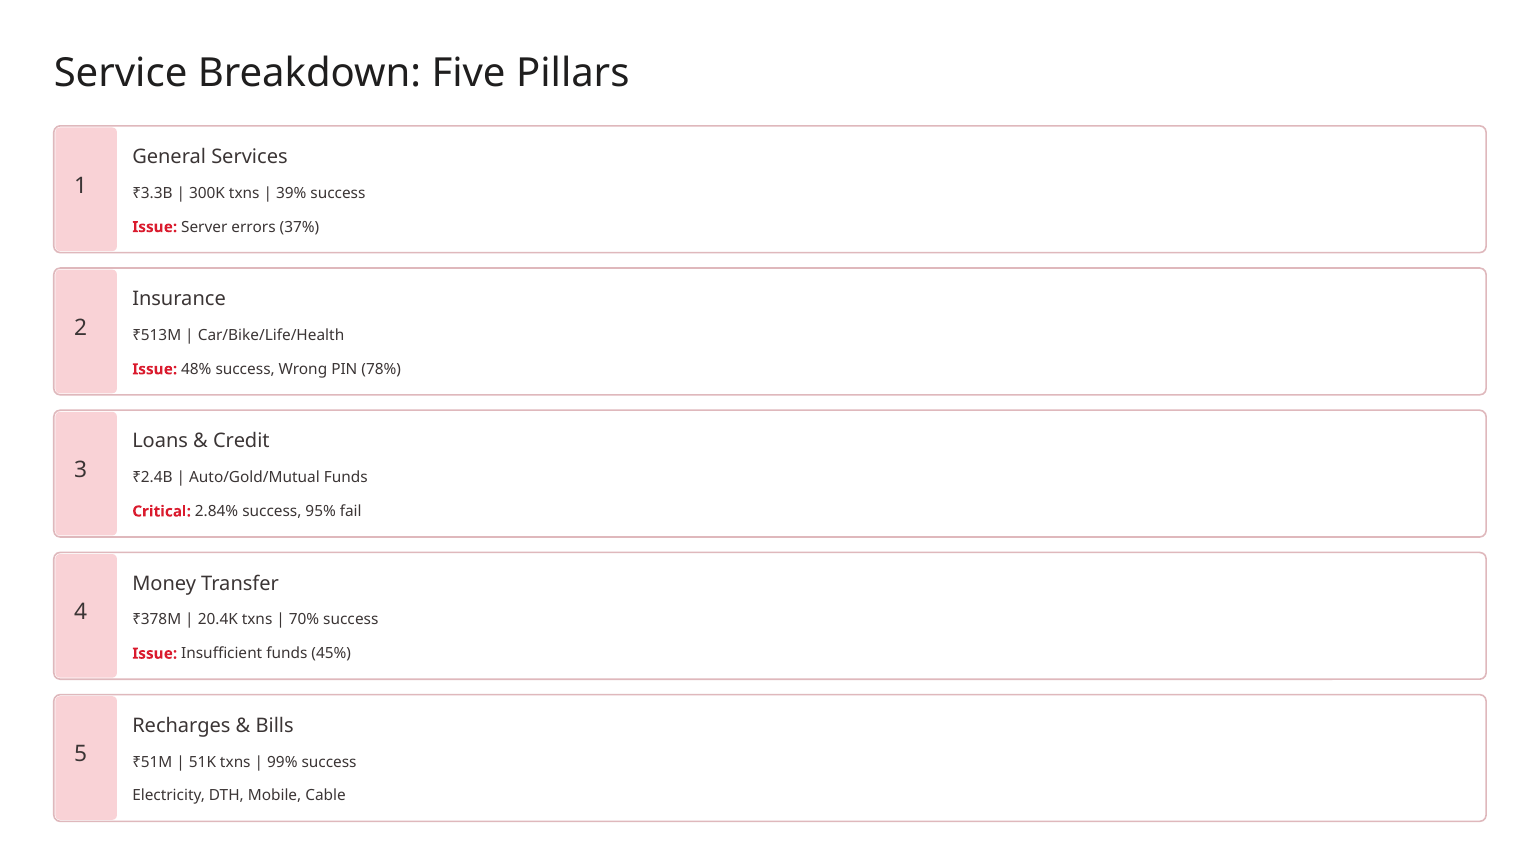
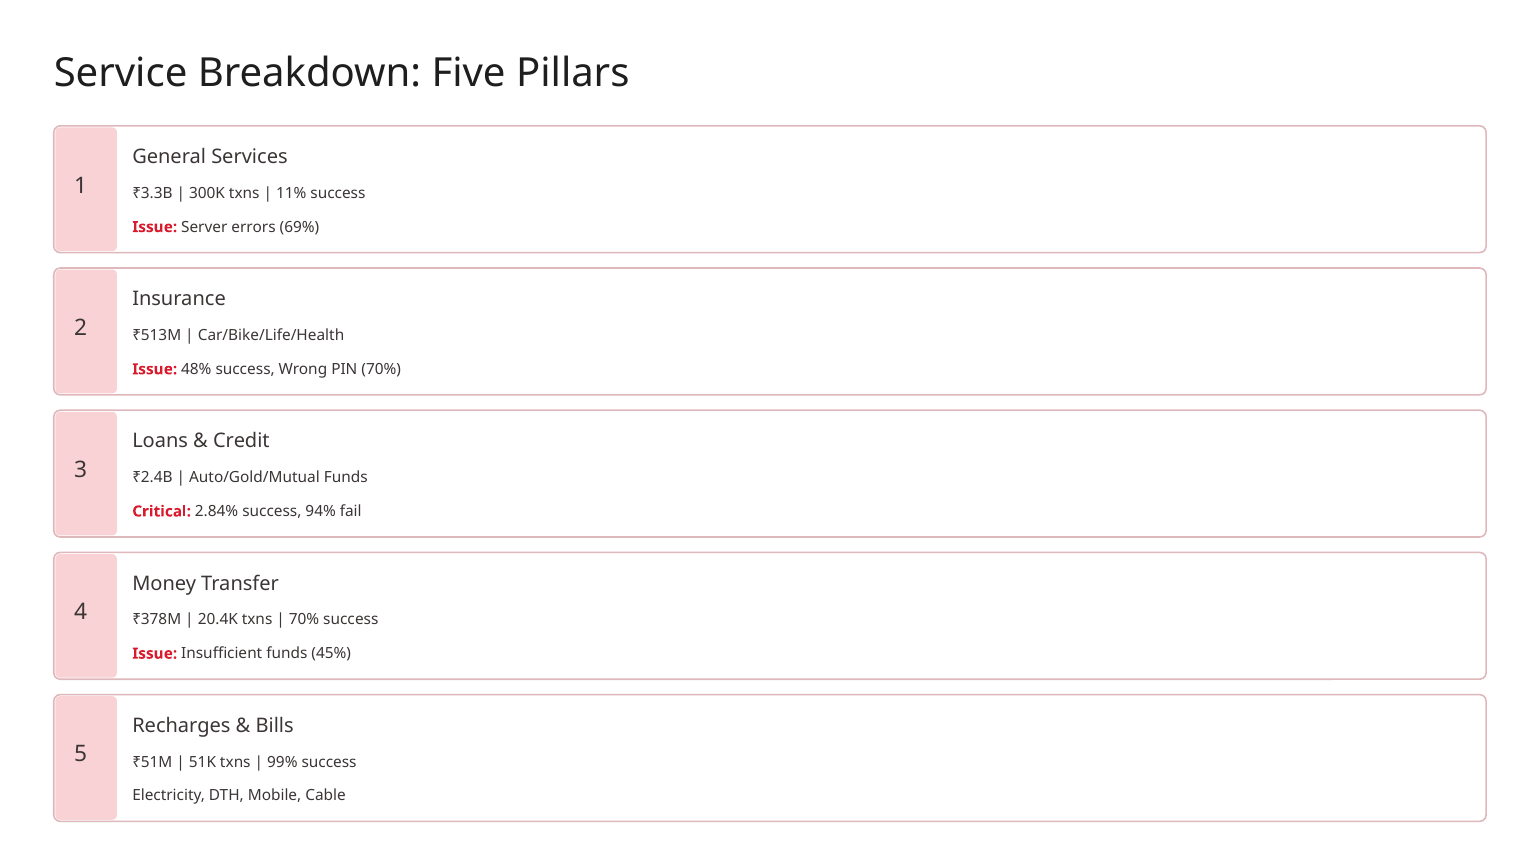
39%: 39% -> 11% (291, 193)
37%: 37% -> 69% (299, 227)
PIN 78%: 78% -> 70% (381, 369)
95%: 95% -> 94% (321, 512)
